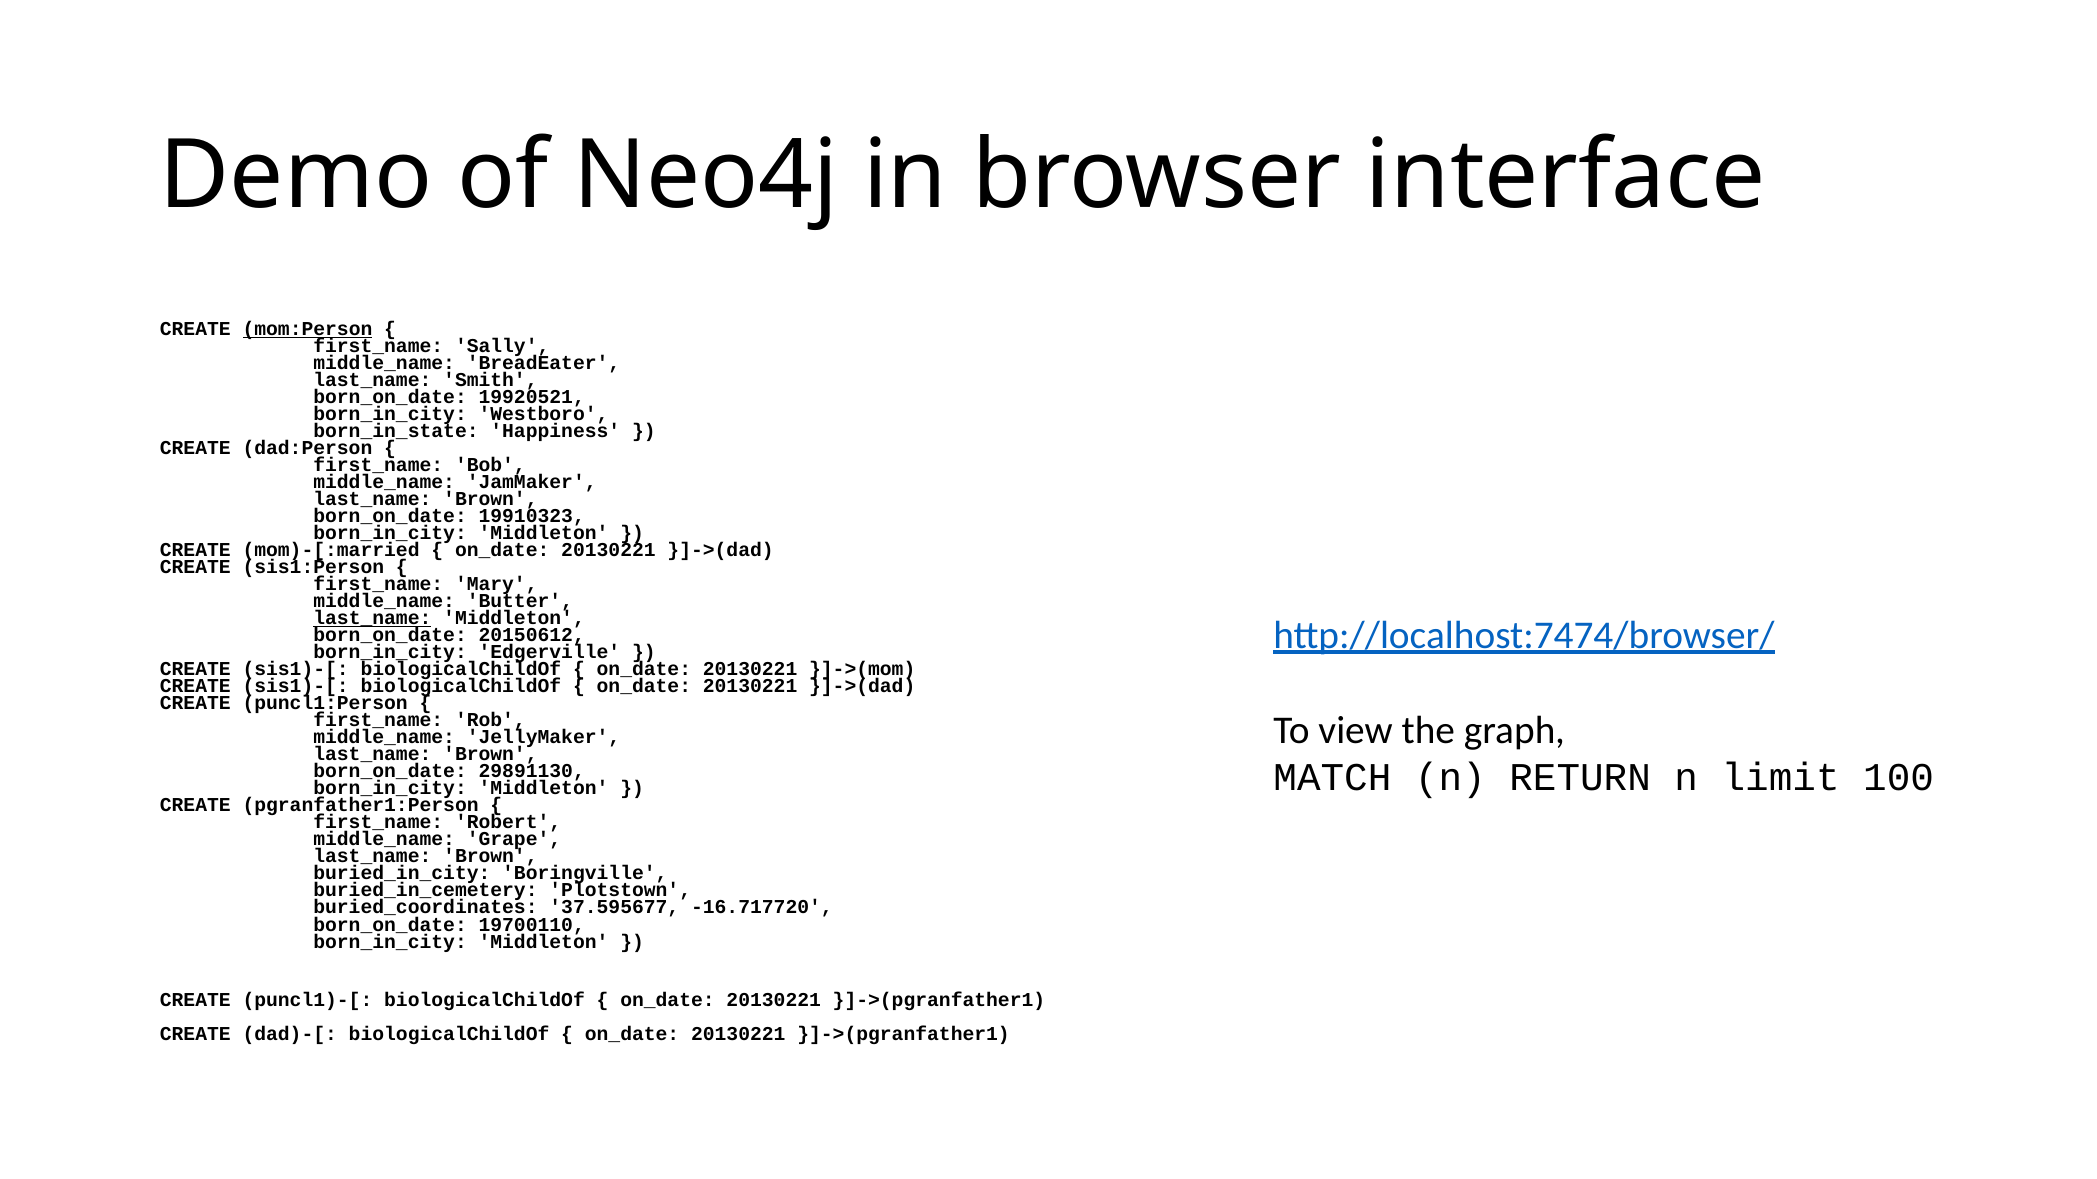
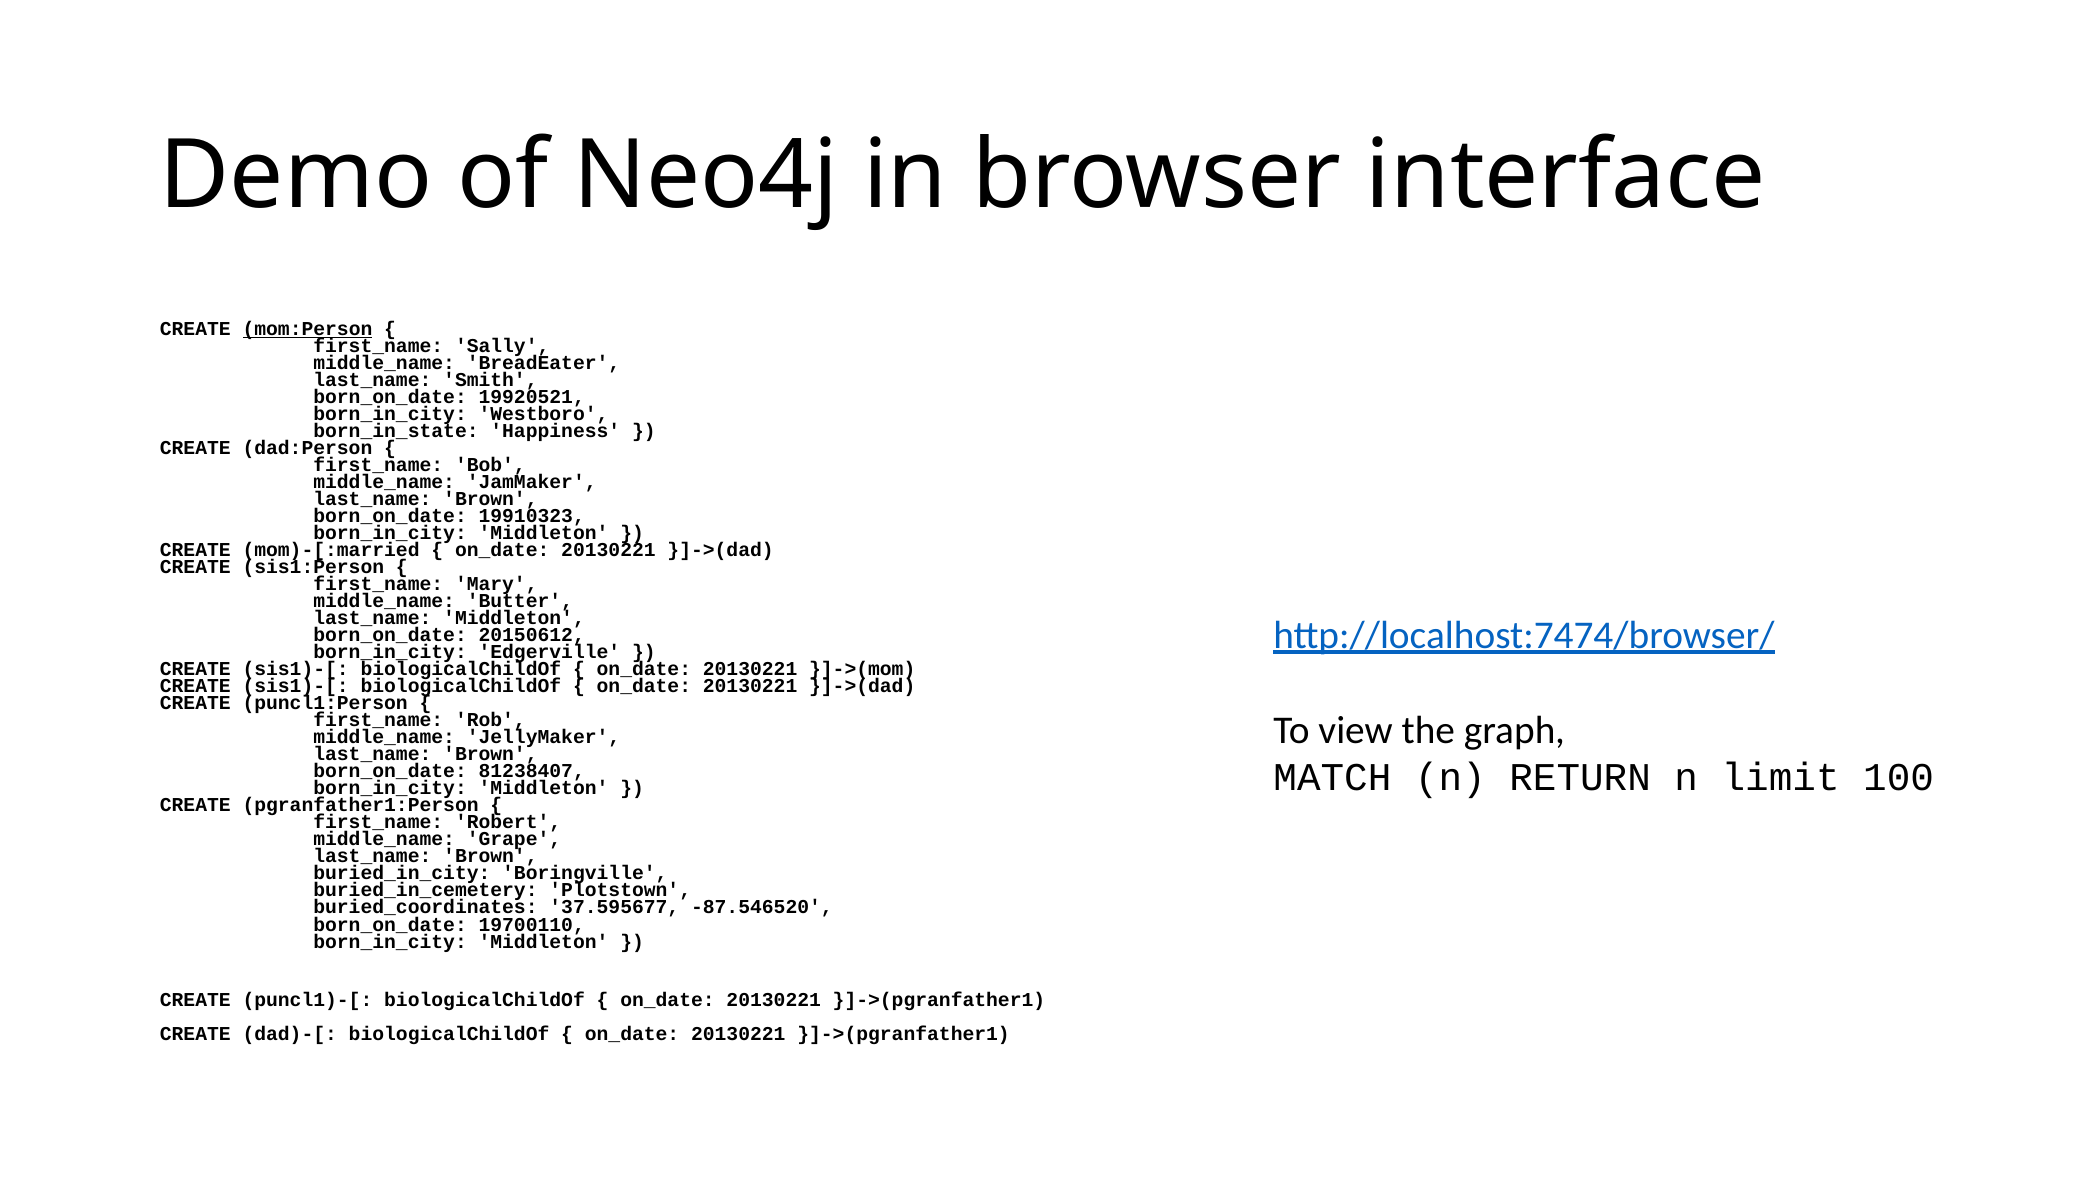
last_name underline: present -> none (372, 618)
29891130: 29891130 -> 81238407 (532, 772)
-16.717720: -16.717720 -> -87.546520 (762, 908)
